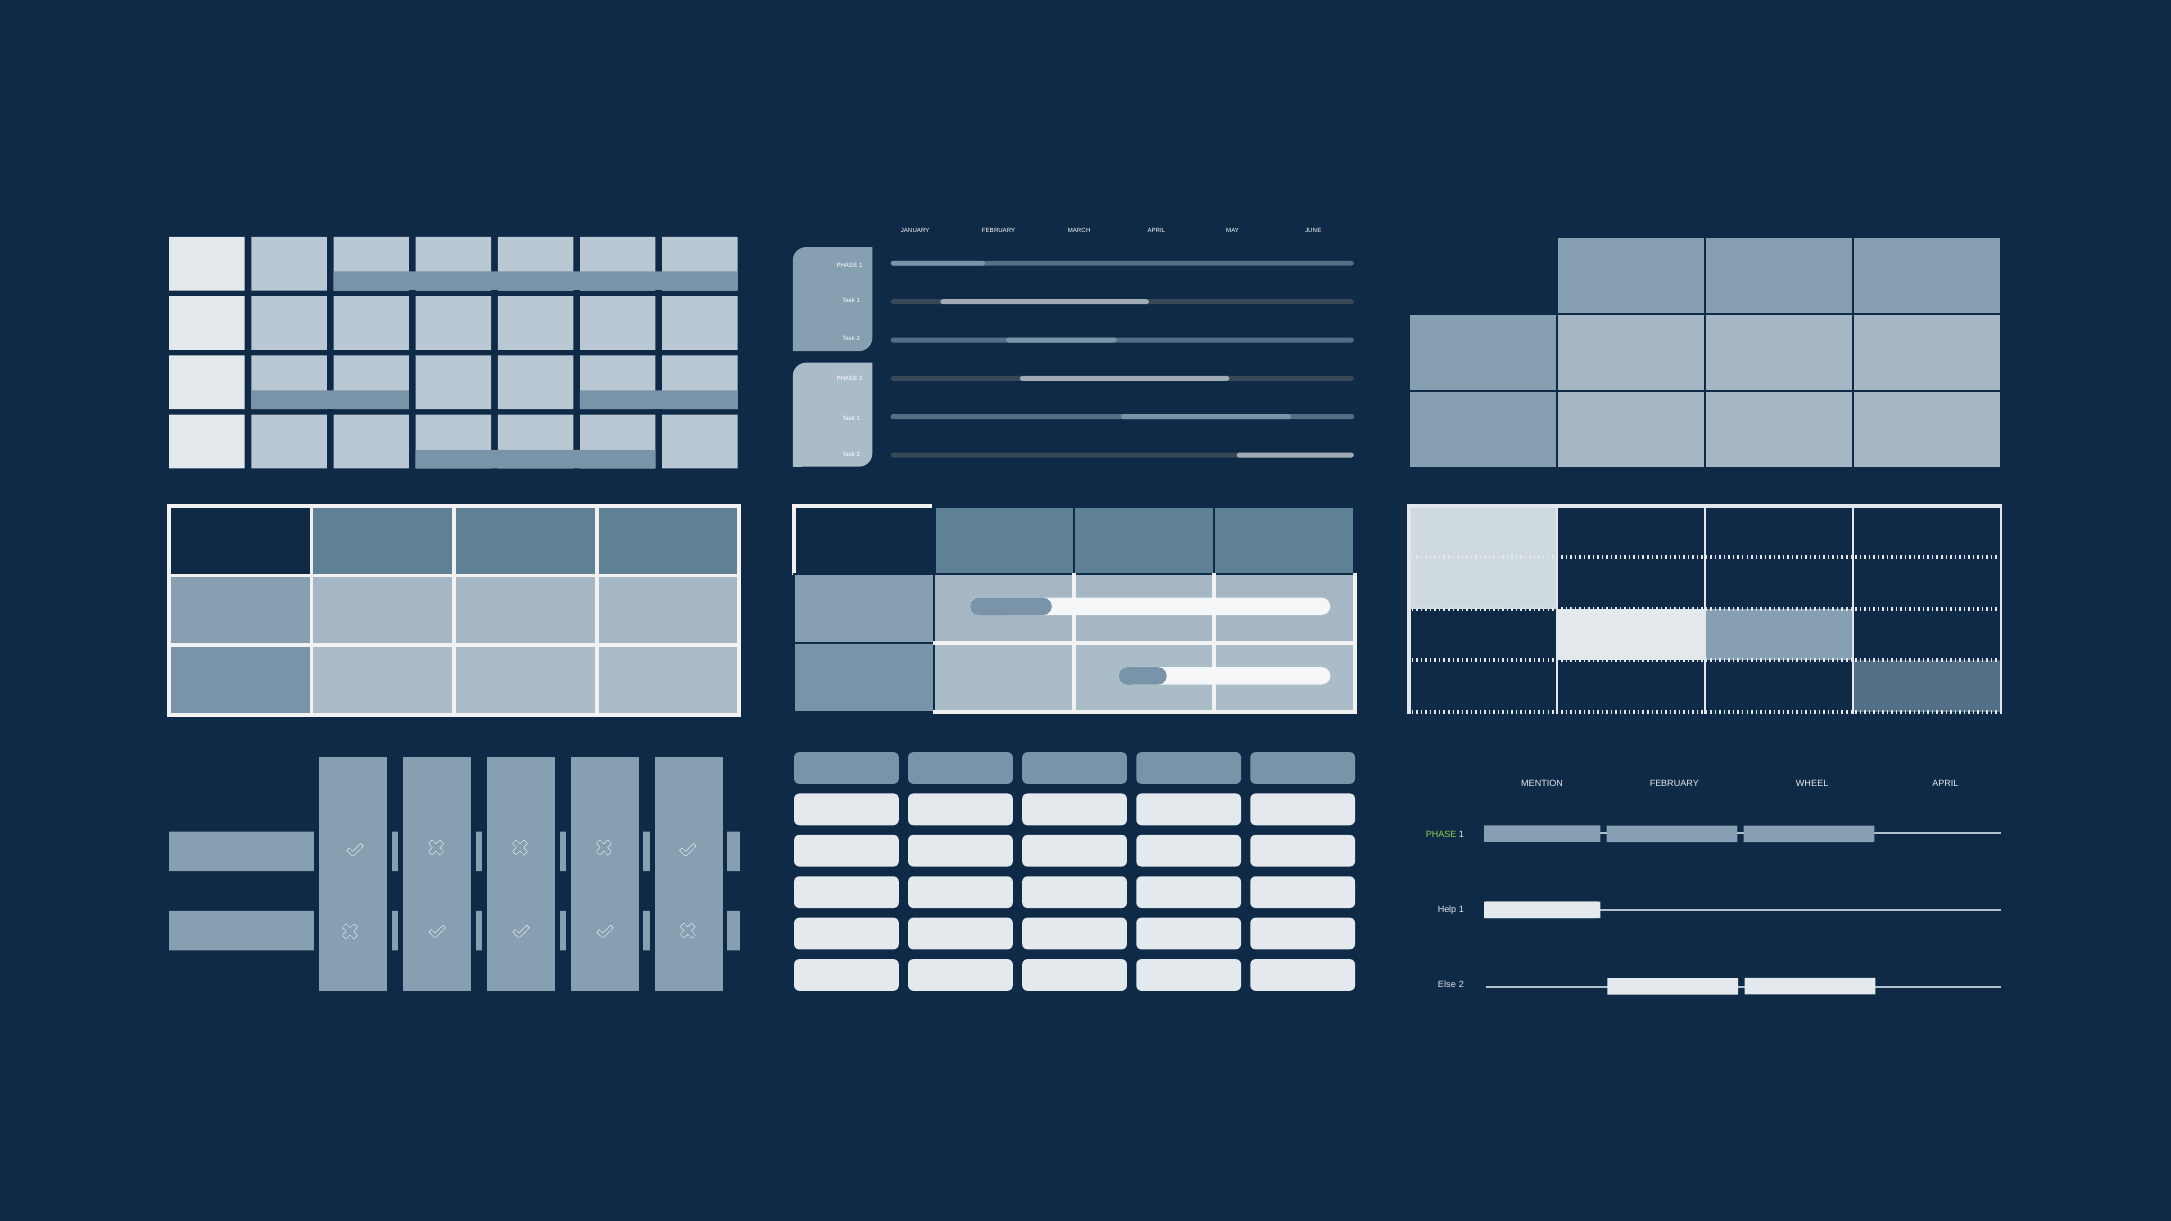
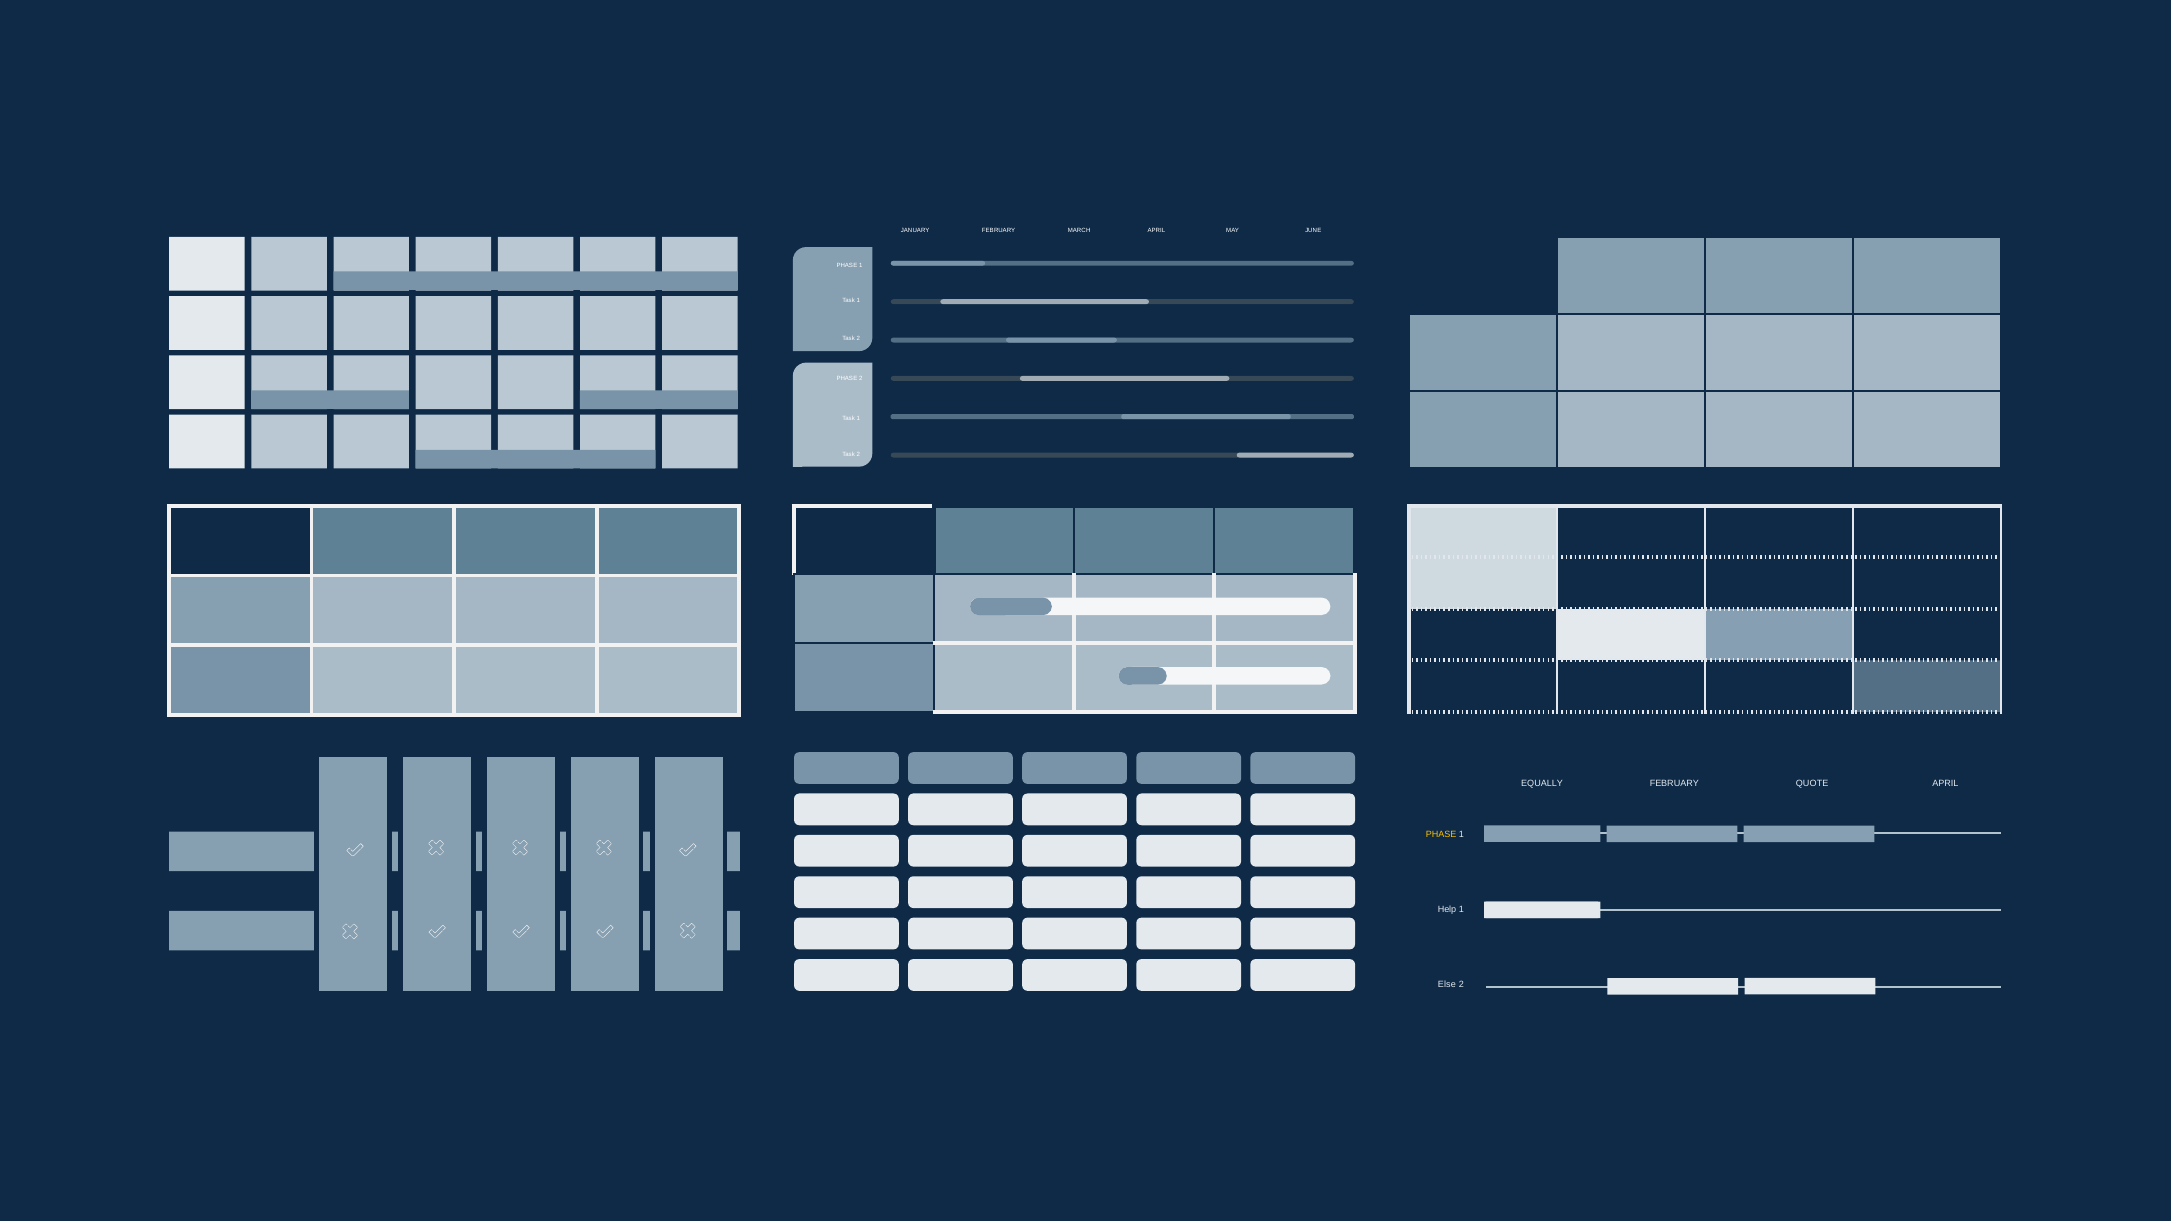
MENTION: MENTION -> EQUALLY (1542, 784)
WHEEL: WHEEL -> QUOTE (1812, 784)
PHASE colour: light green -> yellow (1441, 834)
